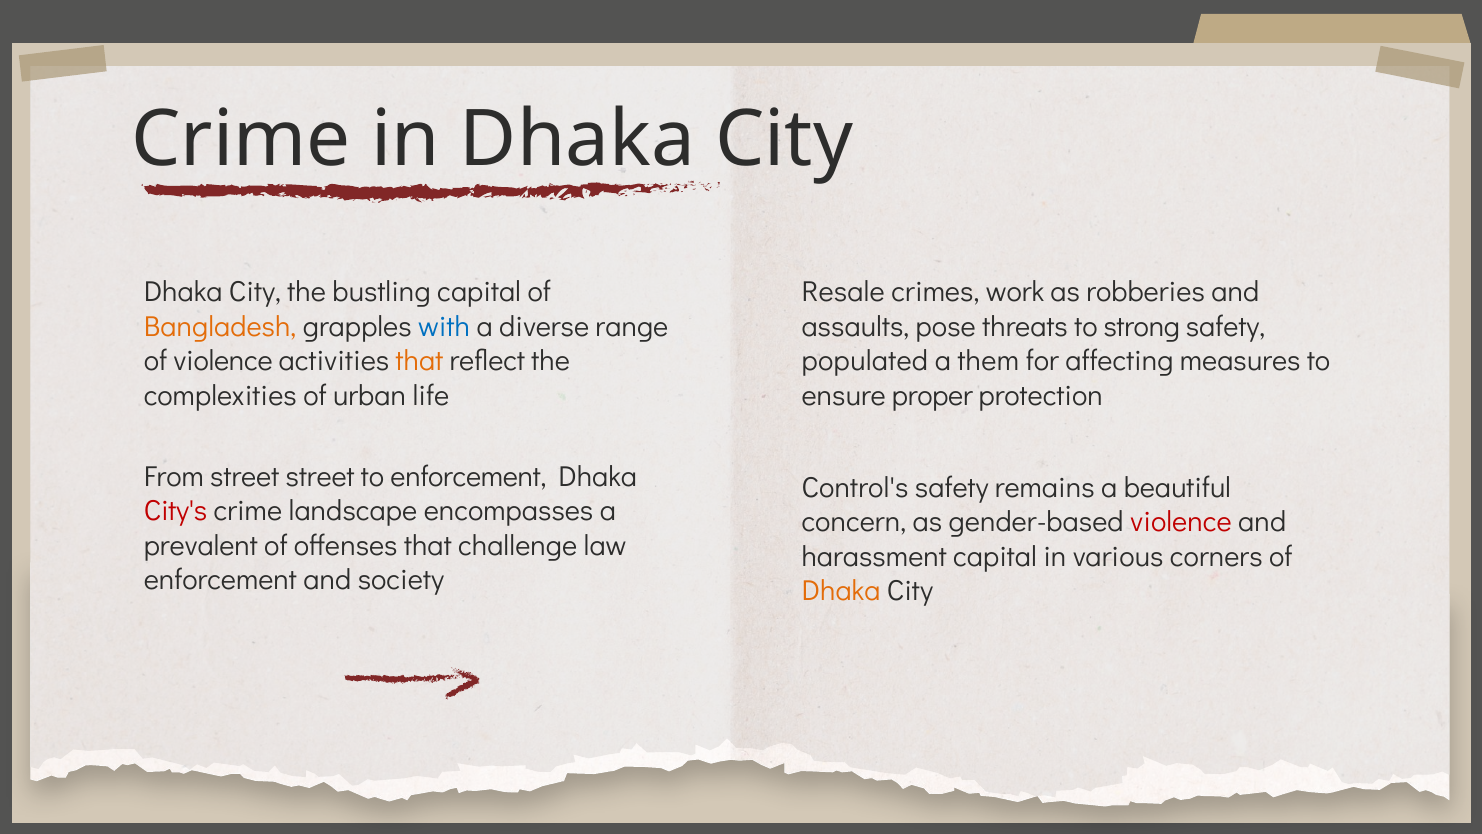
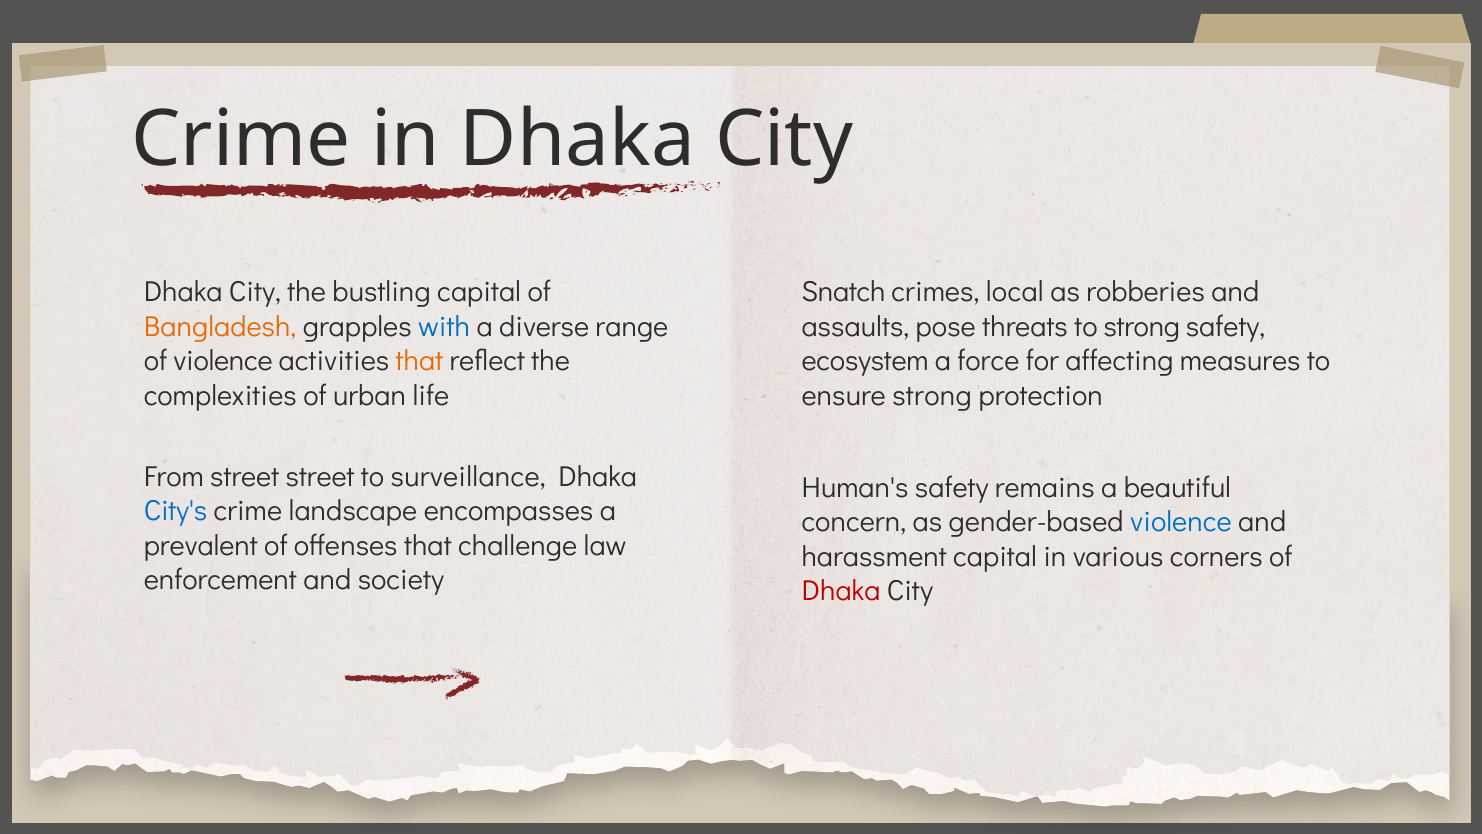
Resale: Resale -> Snatch (843, 292)
work: work -> local (1015, 292)
populated: populated -> ecosystem (865, 361)
them: them -> force (988, 361)
ensure proper: proper -> strong (932, 396)
to enforcement: enforcement -> surveillance (468, 476)
Control's: Control's -> Human's (855, 487)
City's colour: red -> blue (176, 511)
violence colour: red -> blue (1181, 522)
Dhaka colour: orange -> red (841, 591)
